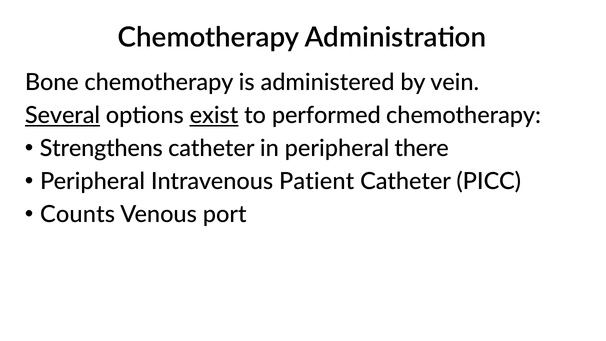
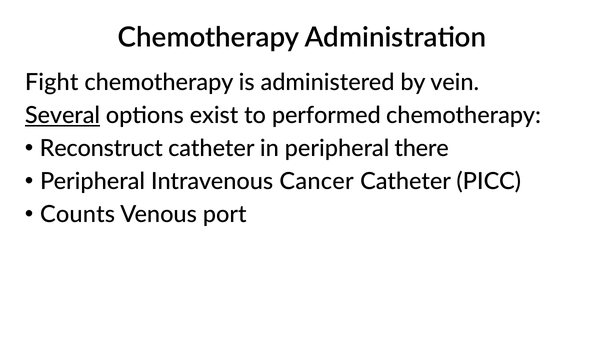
Bone: Bone -> Fight (52, 82)
exist underline: present -> none (214, 115)
Strengthens: Strengthens -> Reconstruct (101, 149)
Patient: Patient -> Cancer (317, 182)
